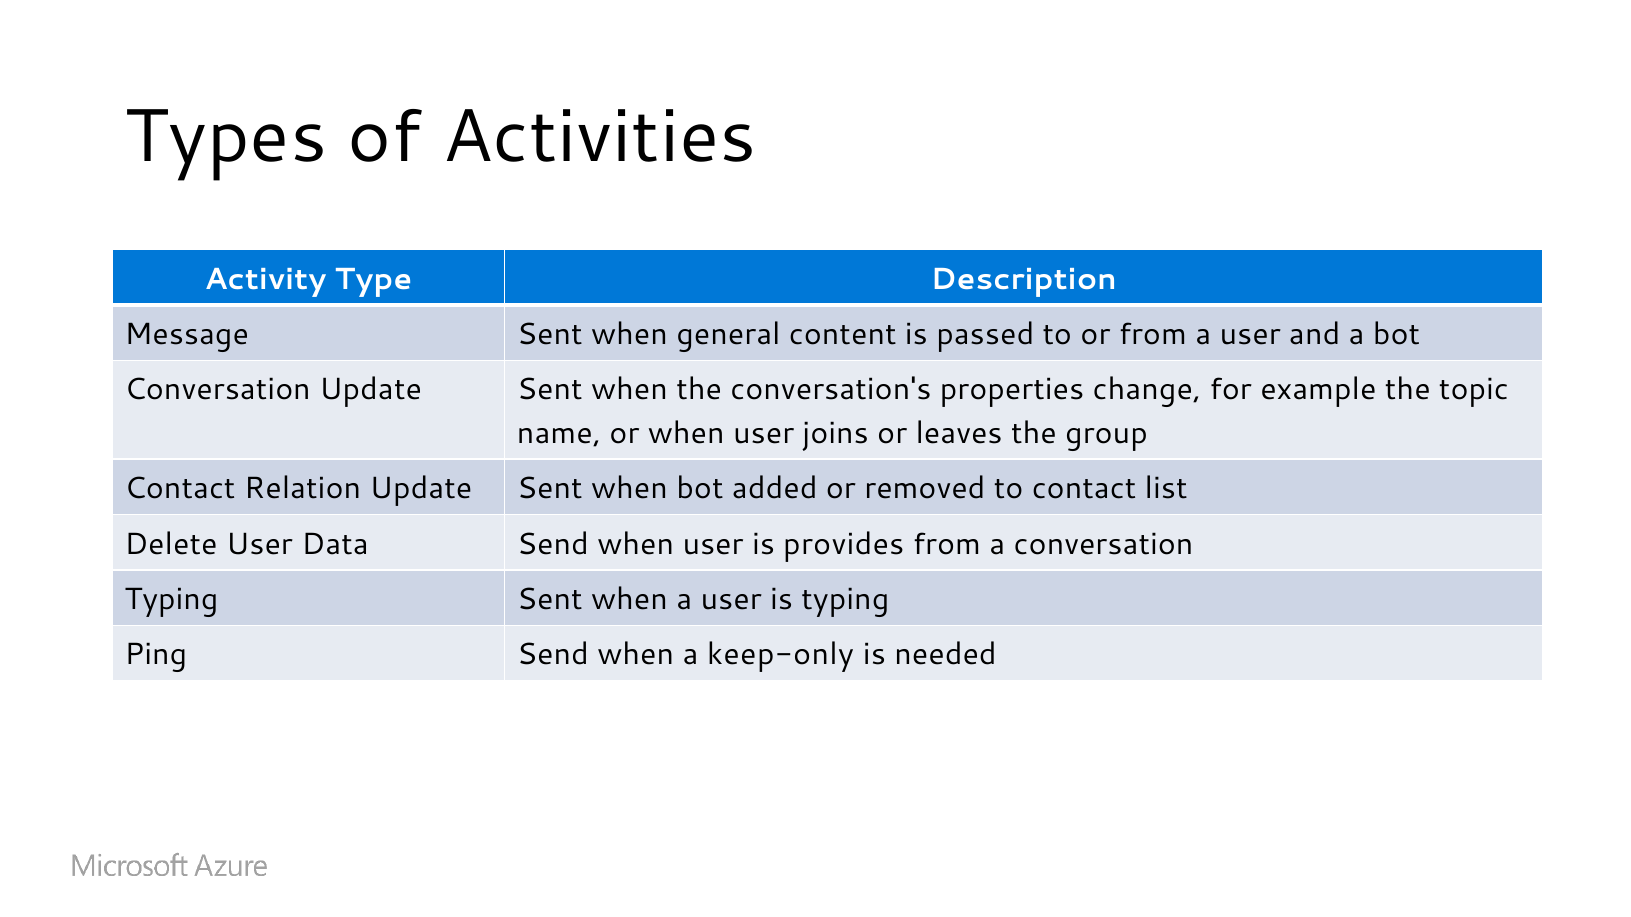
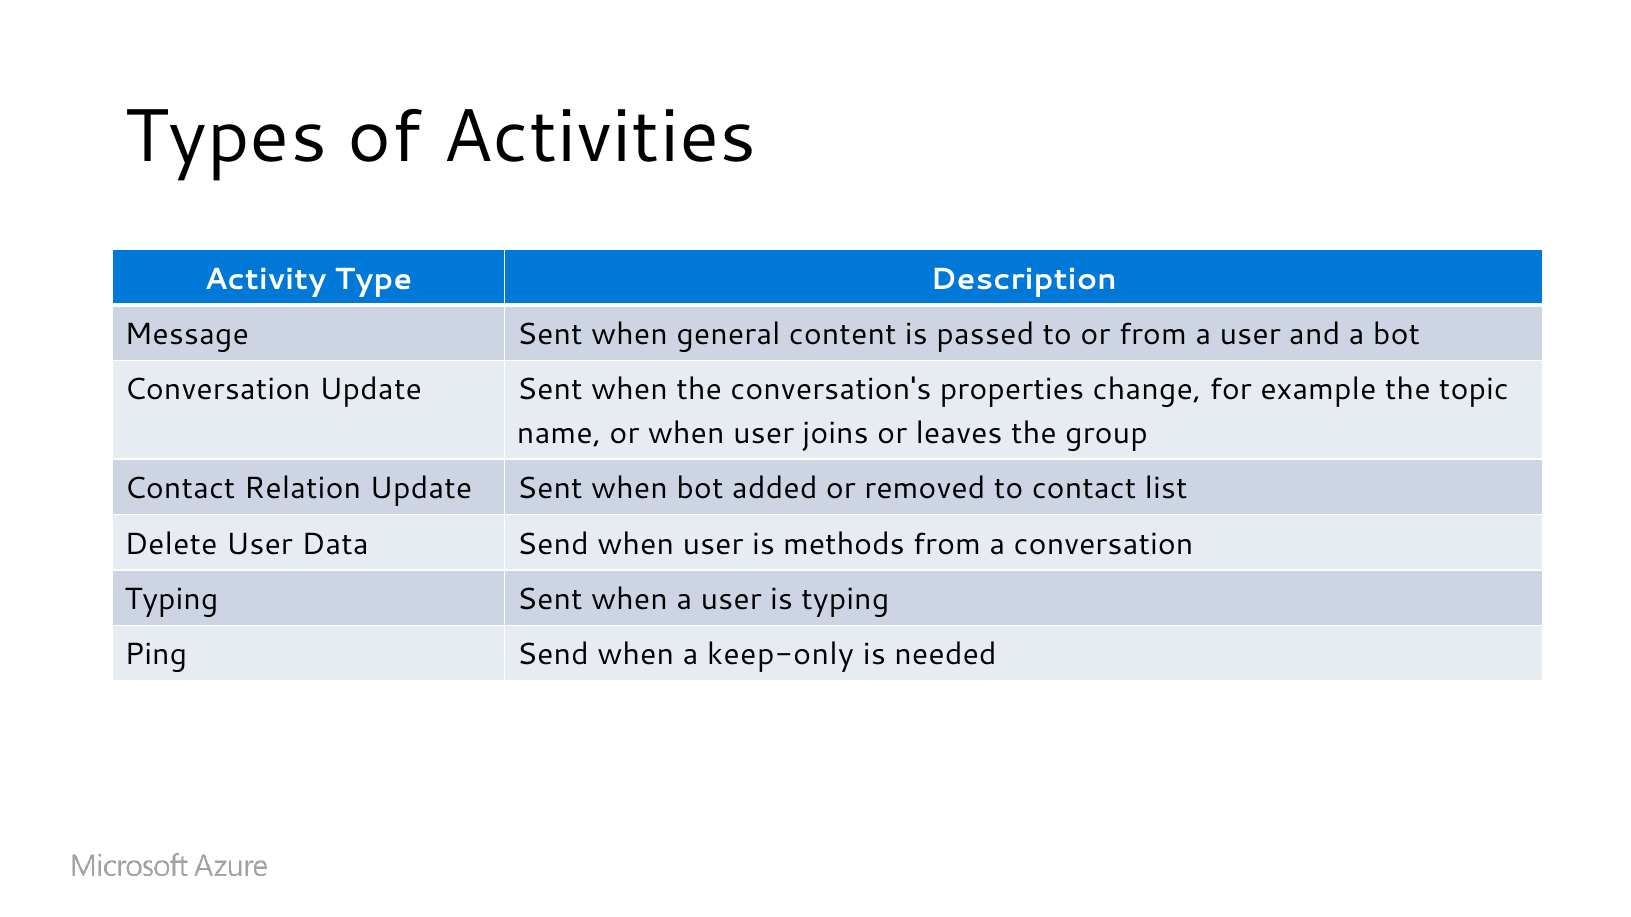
provides: provides -> methods (844, 544)
